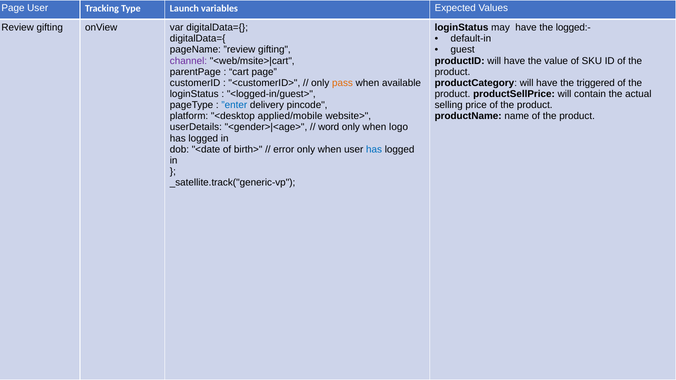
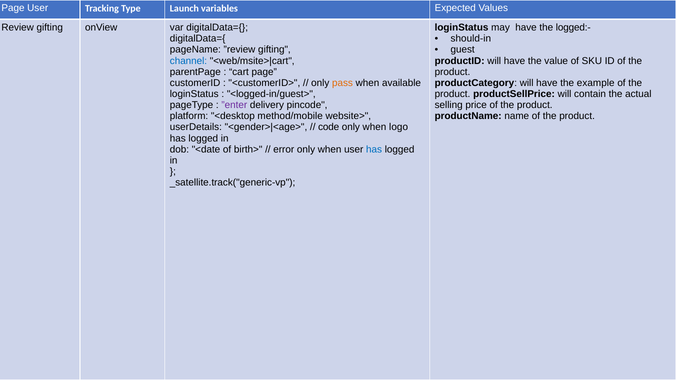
default-in: default-in -> should-in (471, 39)
channel colour: purple -> blue (188, 61)
triggered: triggered -> example (596, 83)
”enter colour: blue -> purple (234, 105)
applied/mobile: applied/mobile -> method/mobile (290, 116)
word: word -> code (329, 127)
